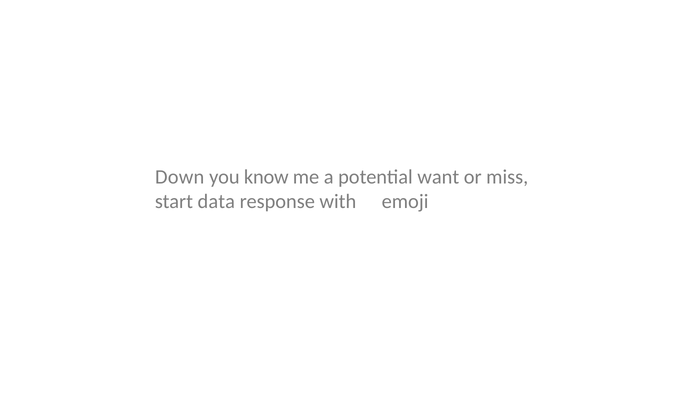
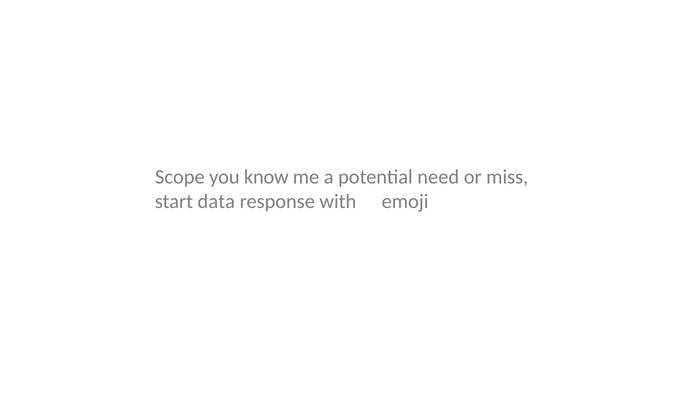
Down: Down -> Scope (180, 177)
want: want -> need (438, 177)
